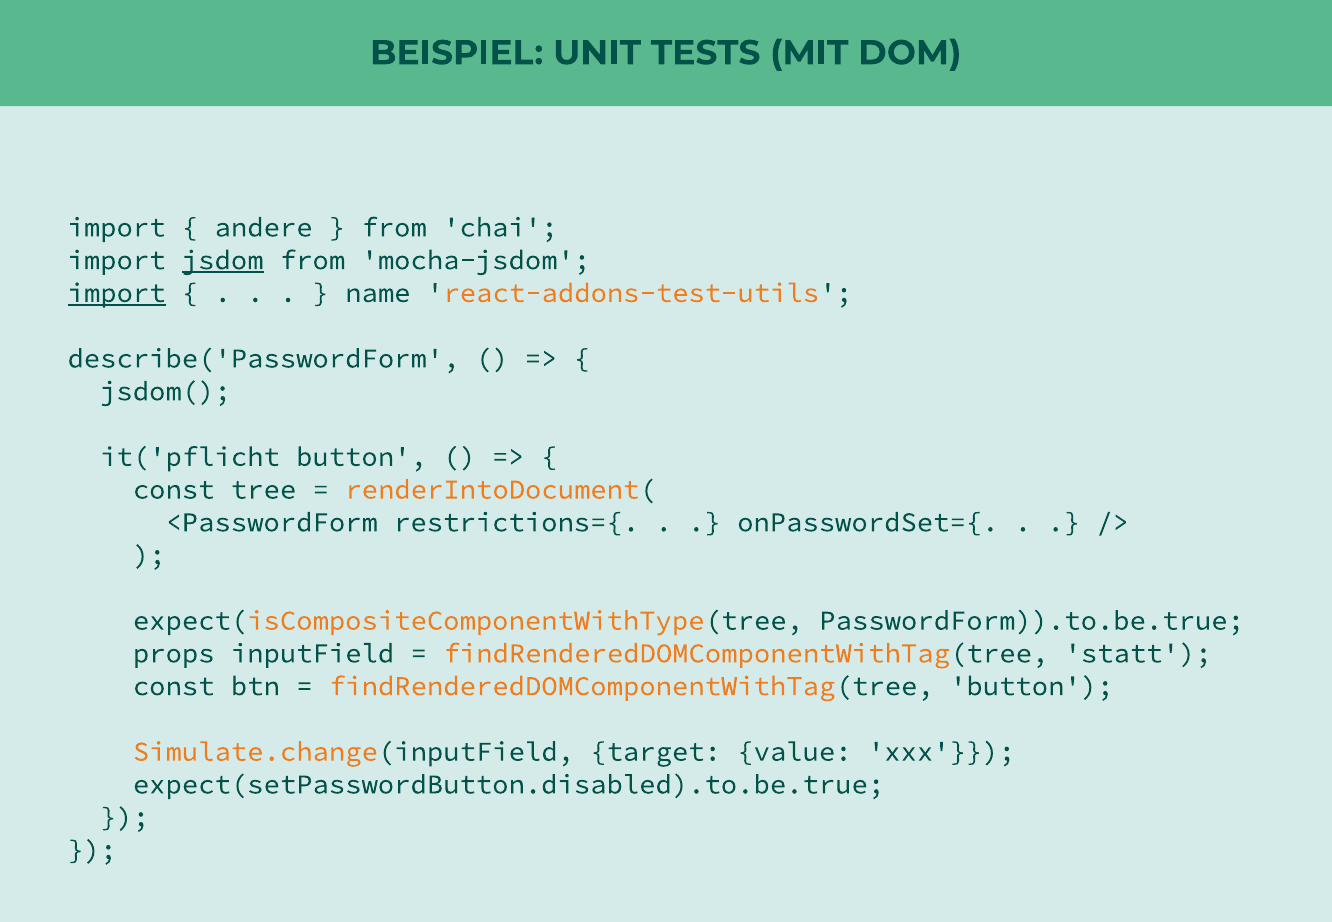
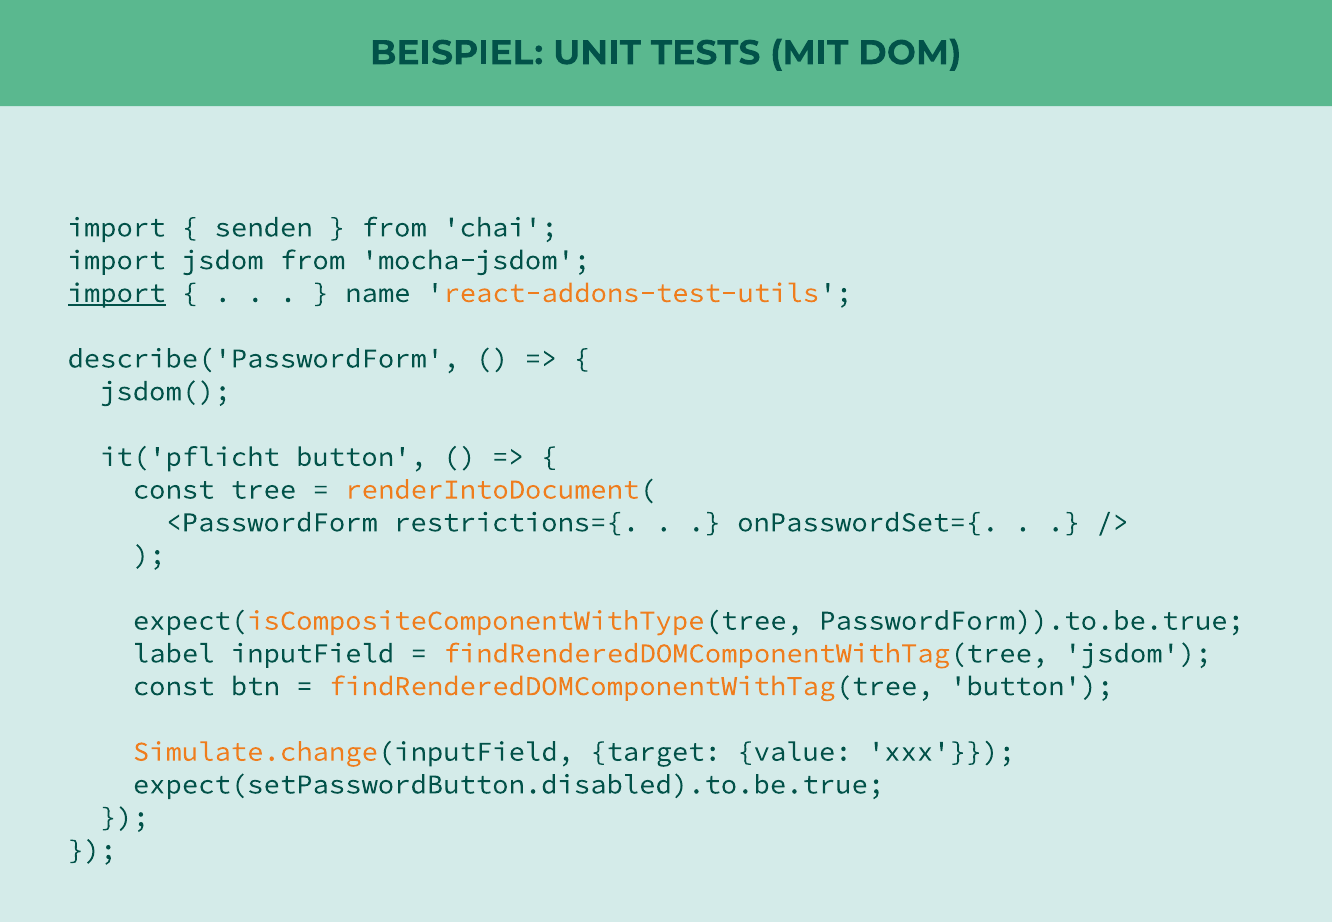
andere: andere -> senden (264, 227)
jsdom underline: present -> none (223, 260)
props: props -> label (174, 653)
findRenderedDOMComponentWithTag(tree statt: statt -> jsdom (1138, 653)
